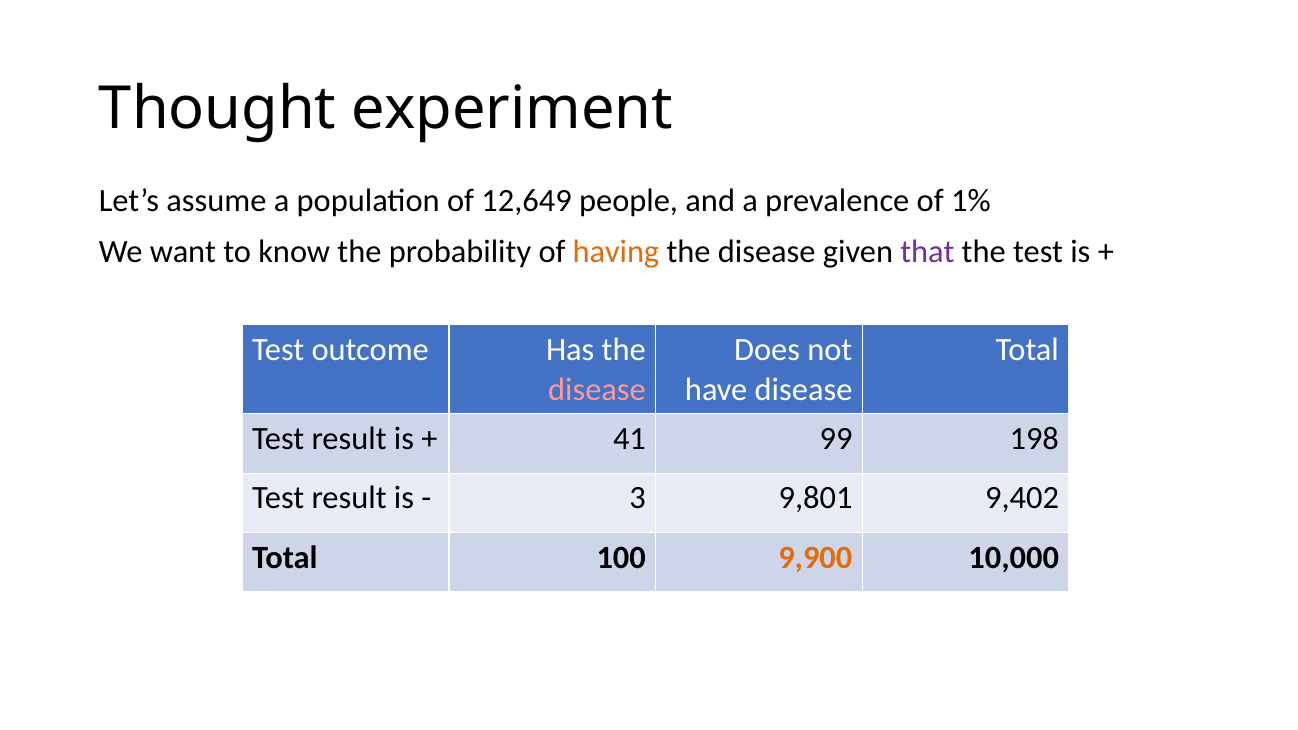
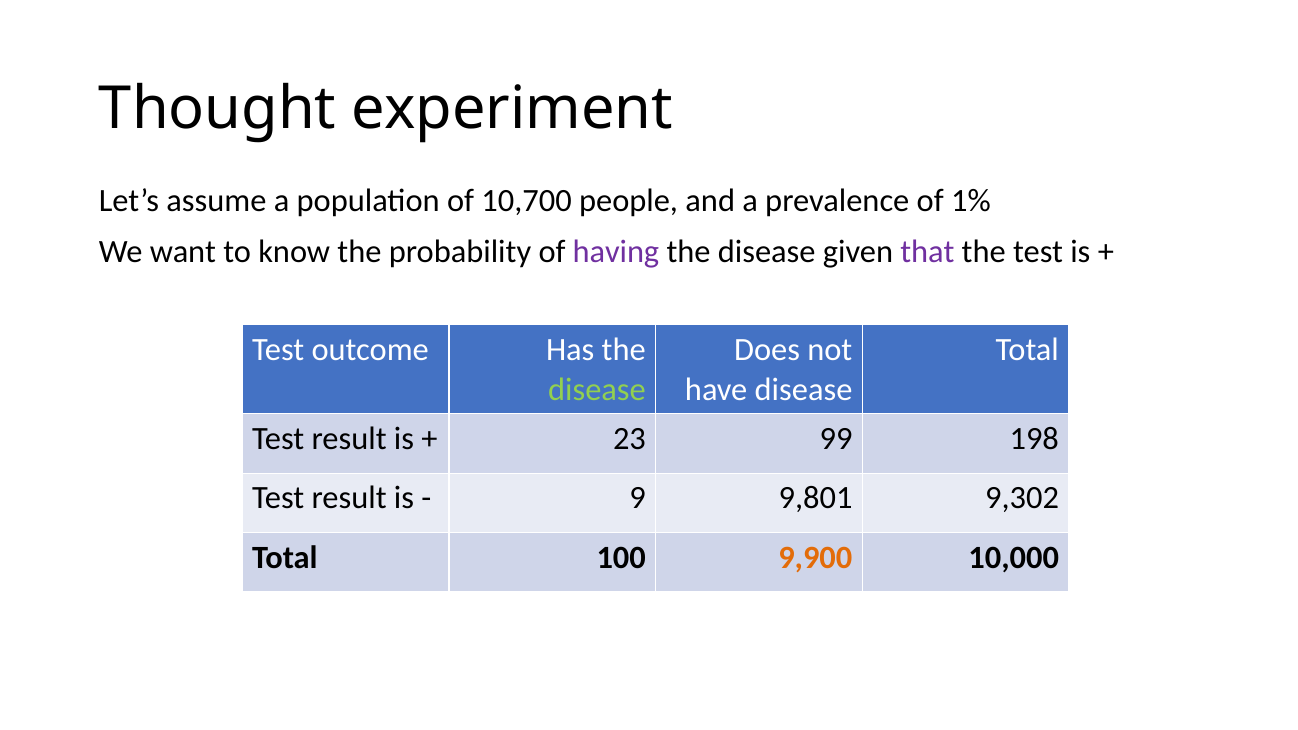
12,649: 12,649 -> 10,700 (527, 200)
having colour: orange -> purple (616, 252)
disease colour: pink -> light green (597, 389)
41: 41 -> 23 (629, 439)
3: 3 -> 9 (638, 498)
9,402: 9,402 -> 9,302 (1022, 498)
